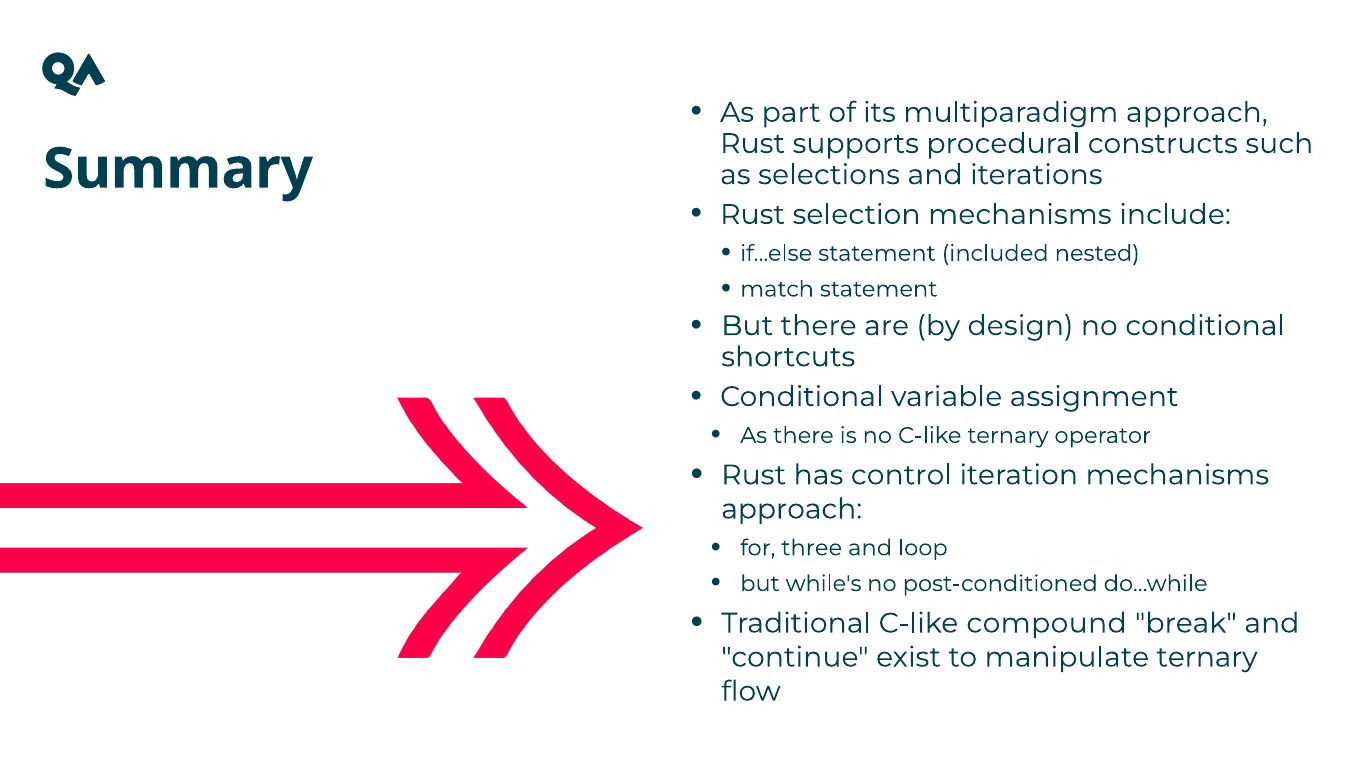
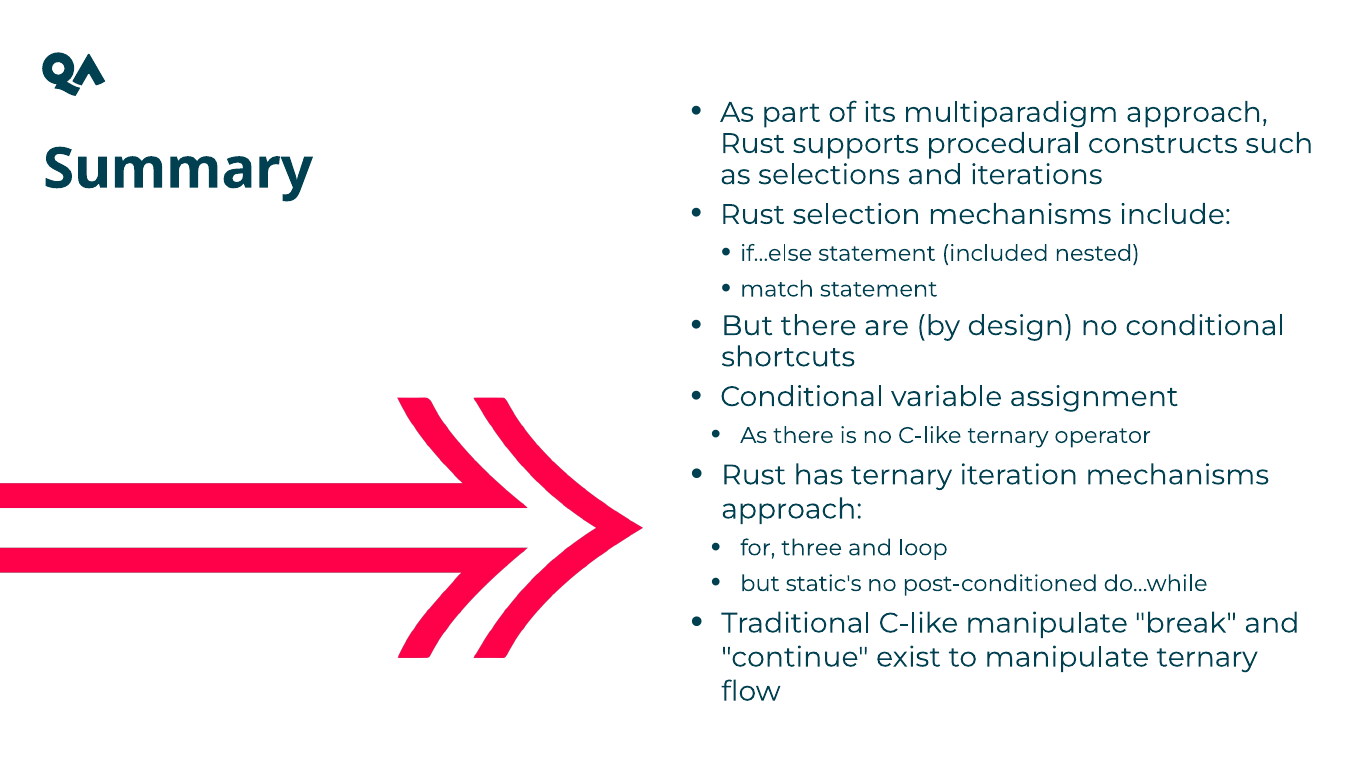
has control: control -> ternary (901, 475)
while's: while's -> static's (824, 583)
C-like compound: compound -> manipulate (1047, 623)
